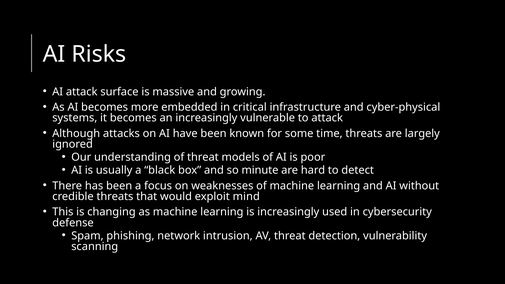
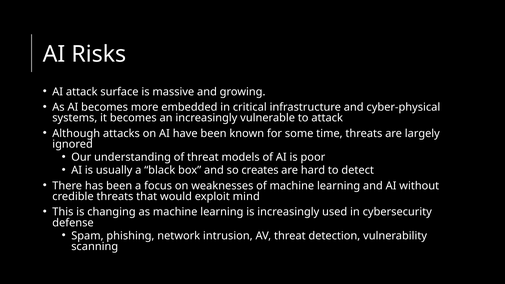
minute: minute -> creates (260, 170)
